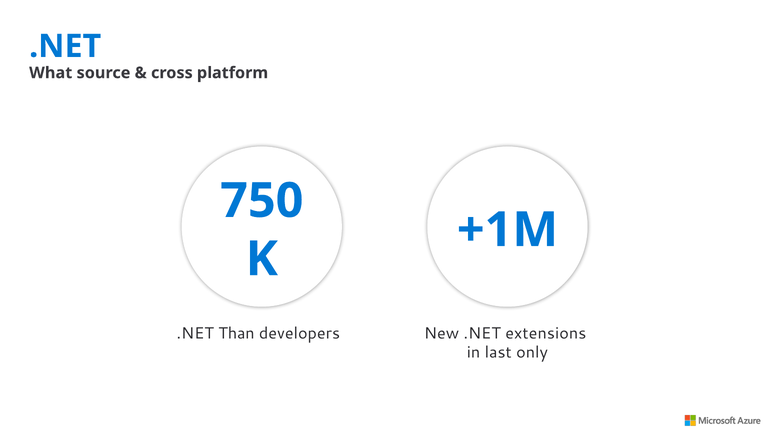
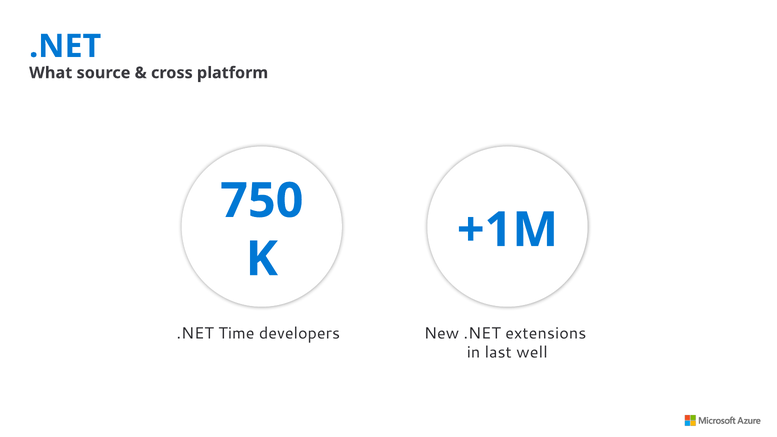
Than: Than -> Time (236, 333)
only: only -> well (532, 353)
